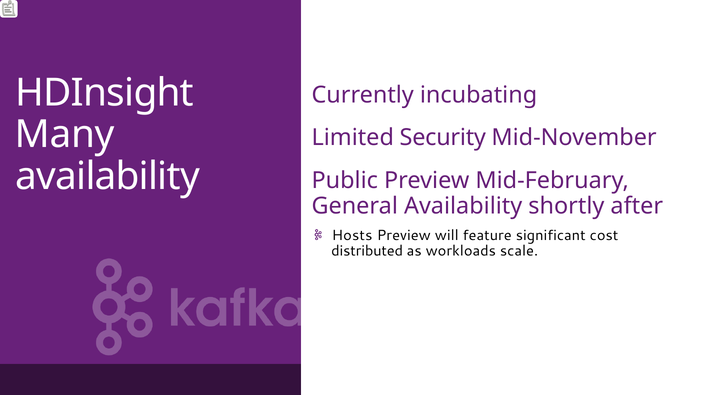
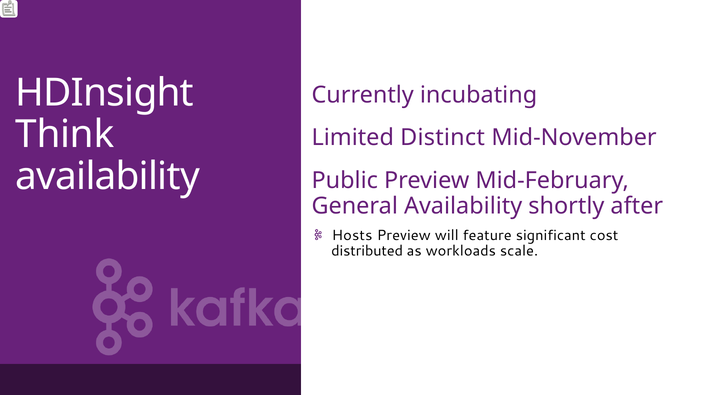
Many: Many -> Think (65, 135)
Security: Security -> Distinct (443, 138)
